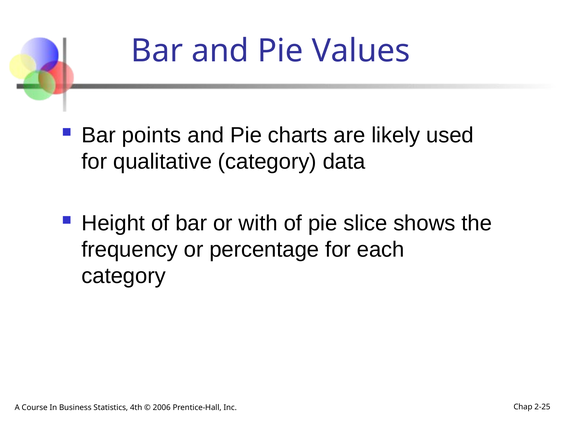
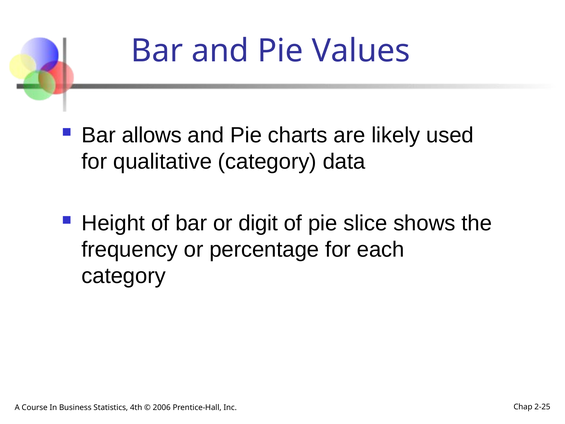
points: points -> allows (152, 135)
with: with -> digit (258, 223)
